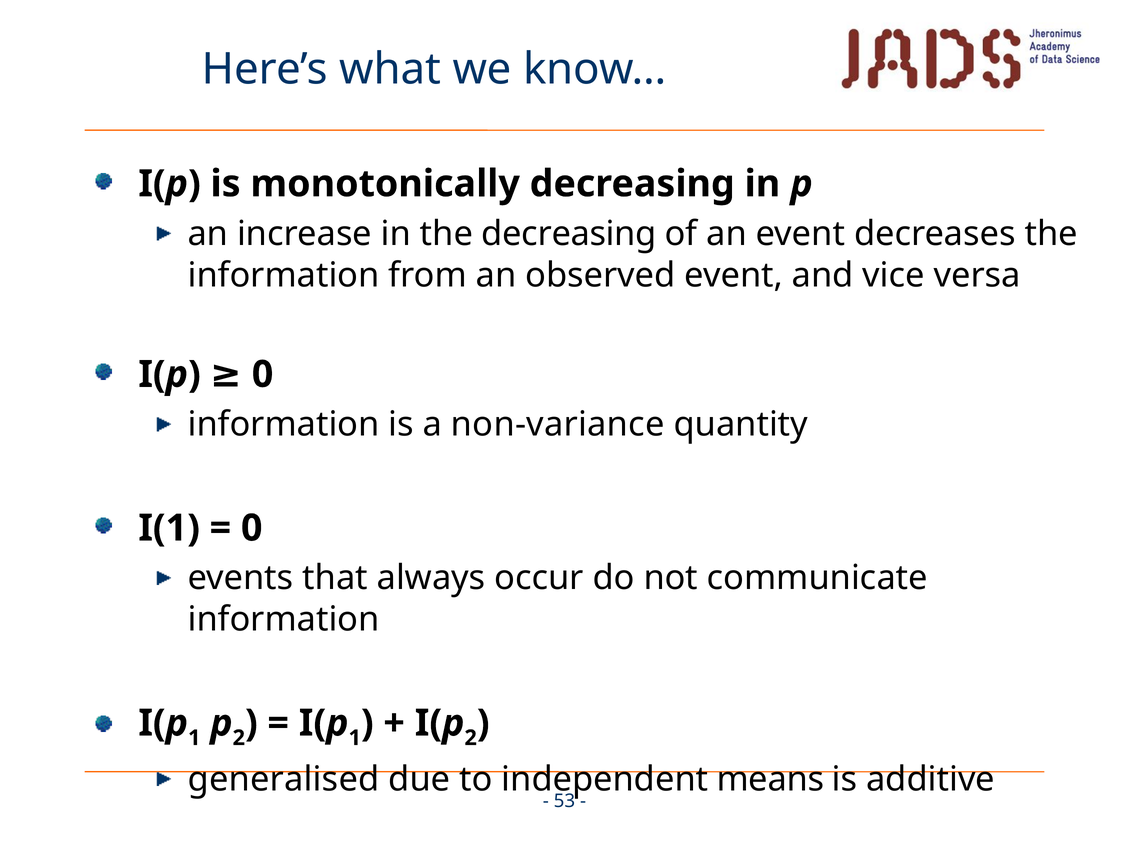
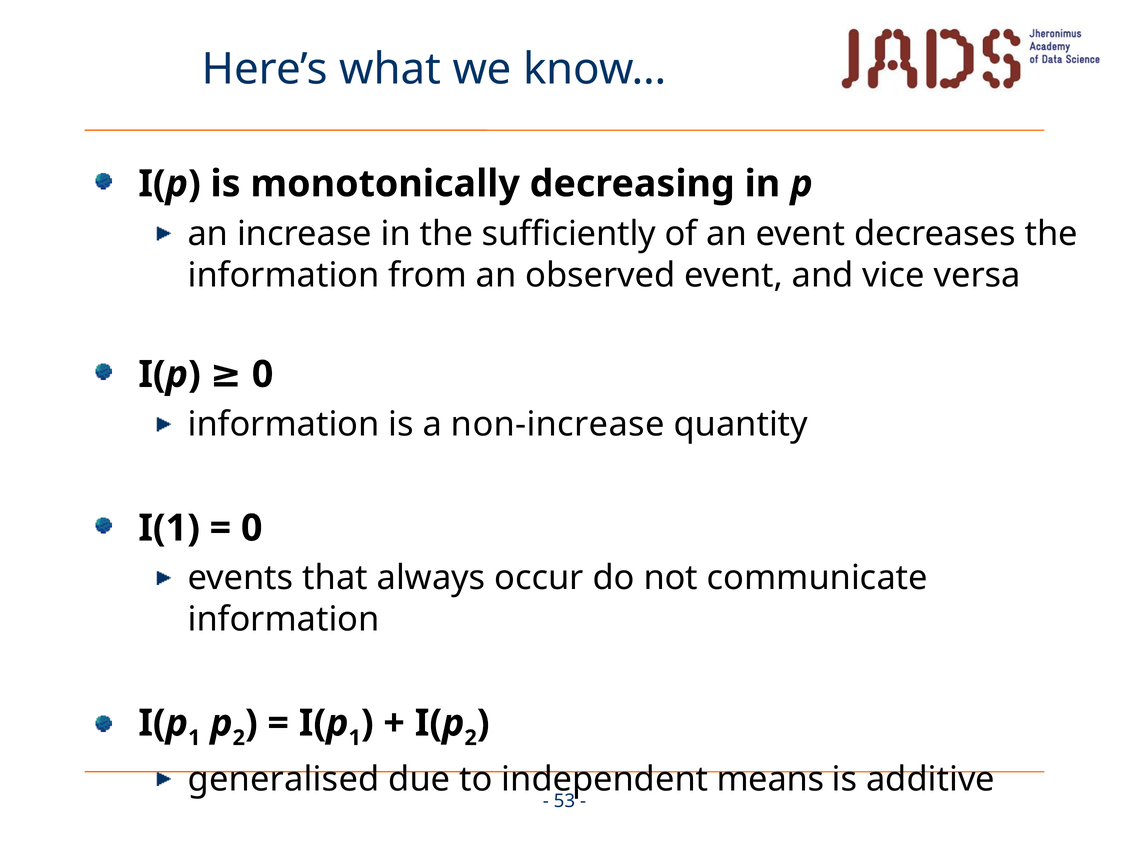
the decreasing: decreasing -> sufficiently (569, 234)
non-variance: non-variance -> non-increase (558, 424)
